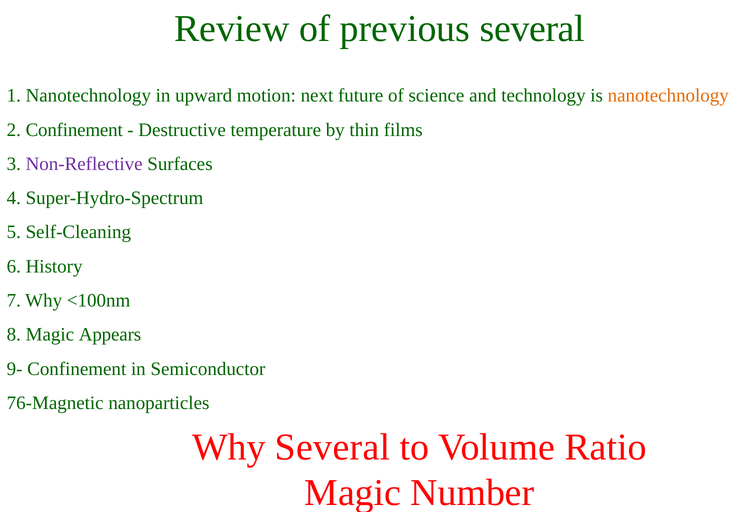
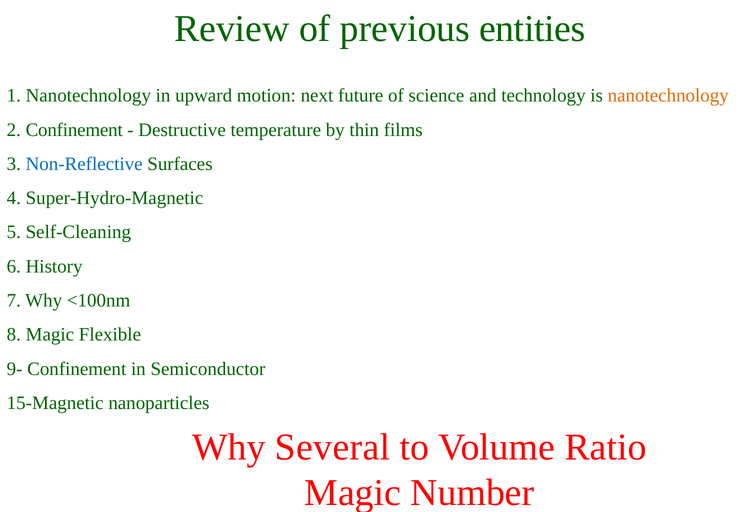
previous several: several -> entities (532, 29)
Non-Reflective colour: purple -> blue (84, 164)
Super-Hydro-Spectrum: Super-Hydro-Spectrum -> Super-Hydro-Magnetic (114, 198)
Appears: Appears -> Flexible (110, 334)
76-Magnetic: 76-Magnetic -> 15-Magnetic (55, 403)
